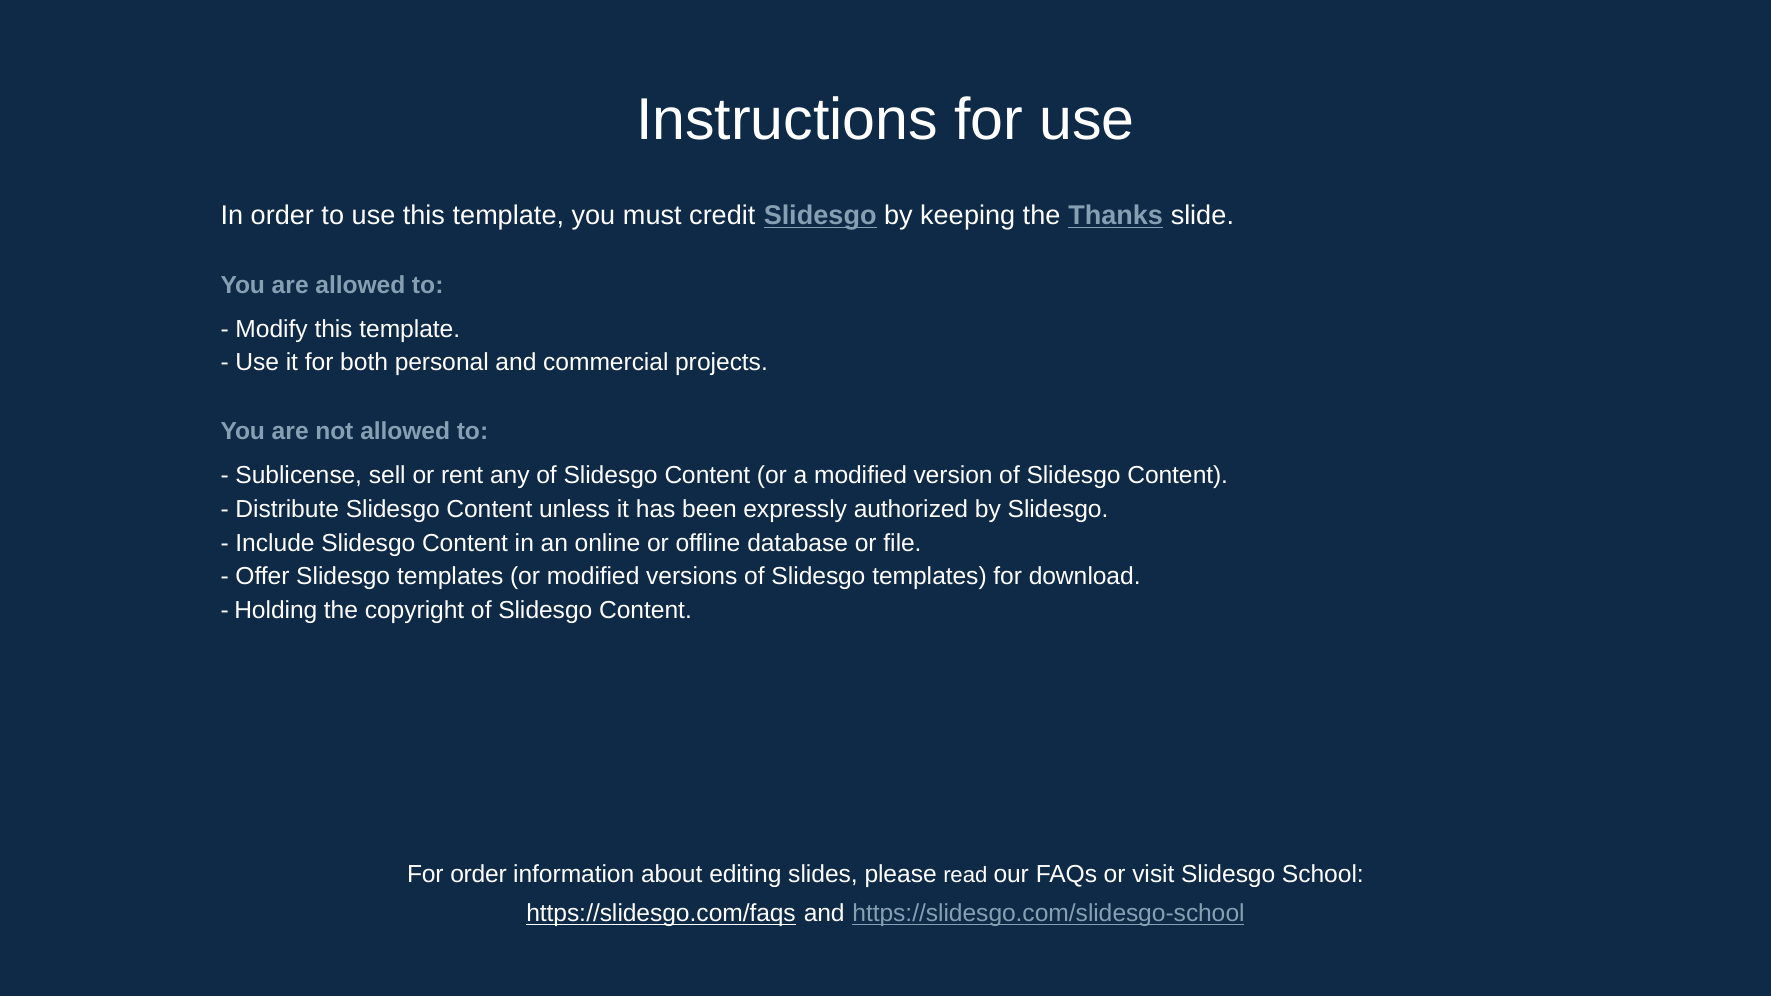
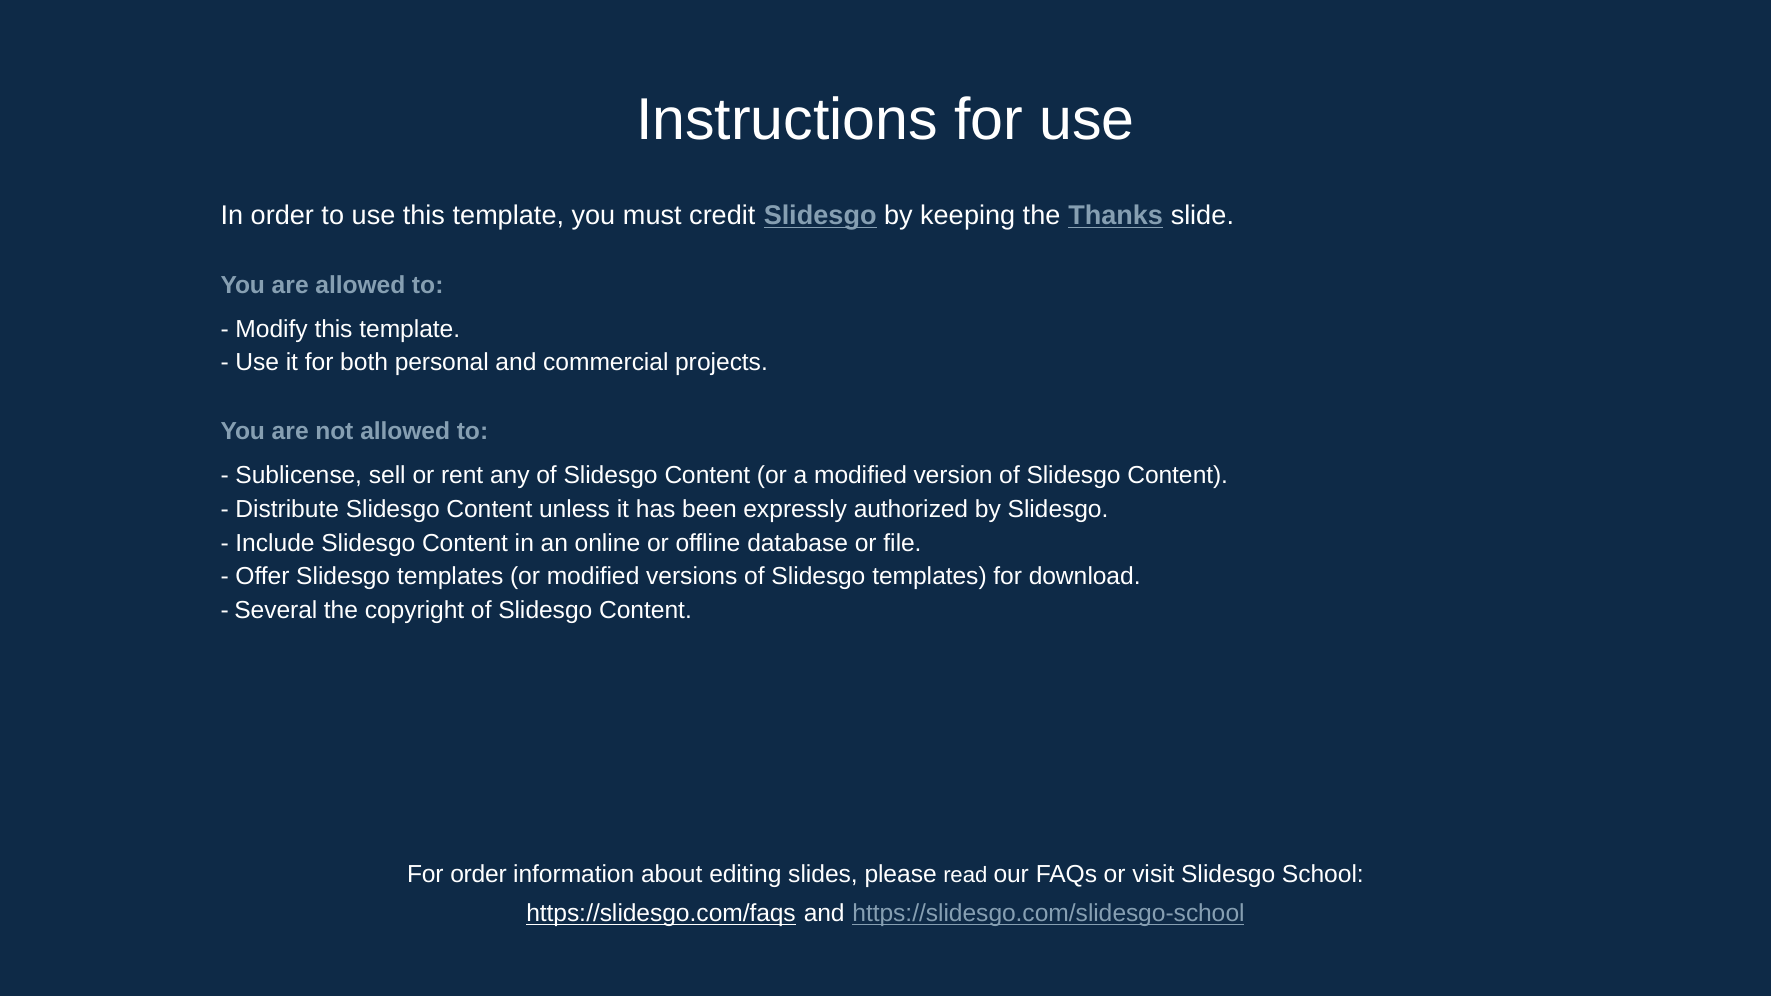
Holding: Holding -> Several (276, 611)
